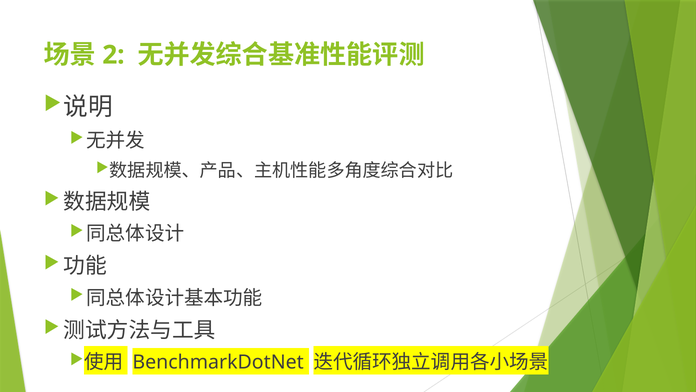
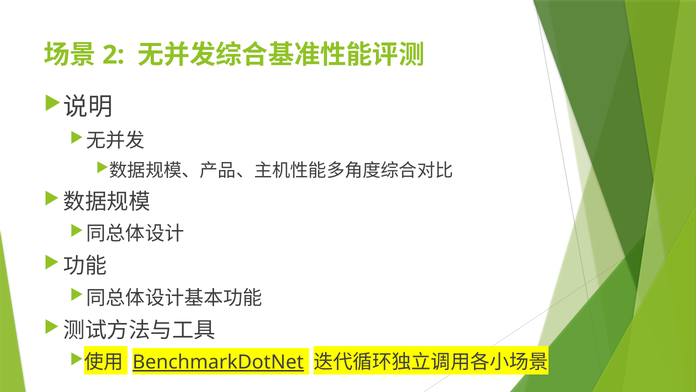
BenchmarkDotNet underline: none -> present (218, 362)
